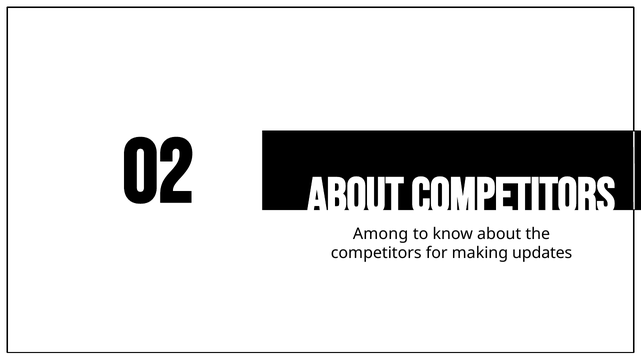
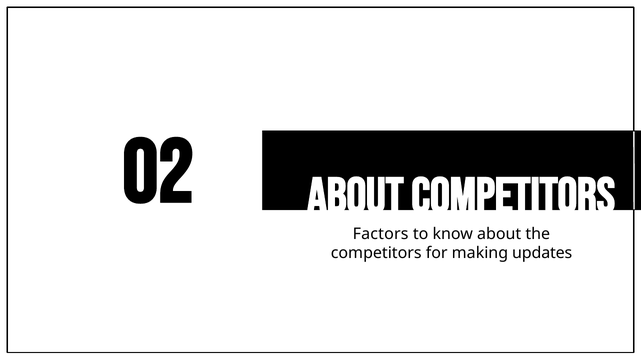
Among: Among -> Factors (381, 234)
